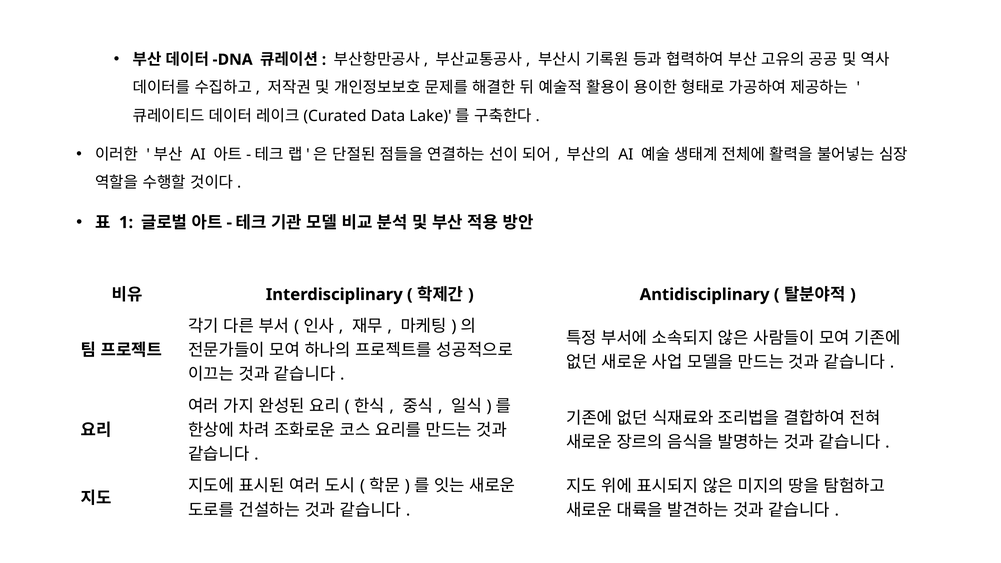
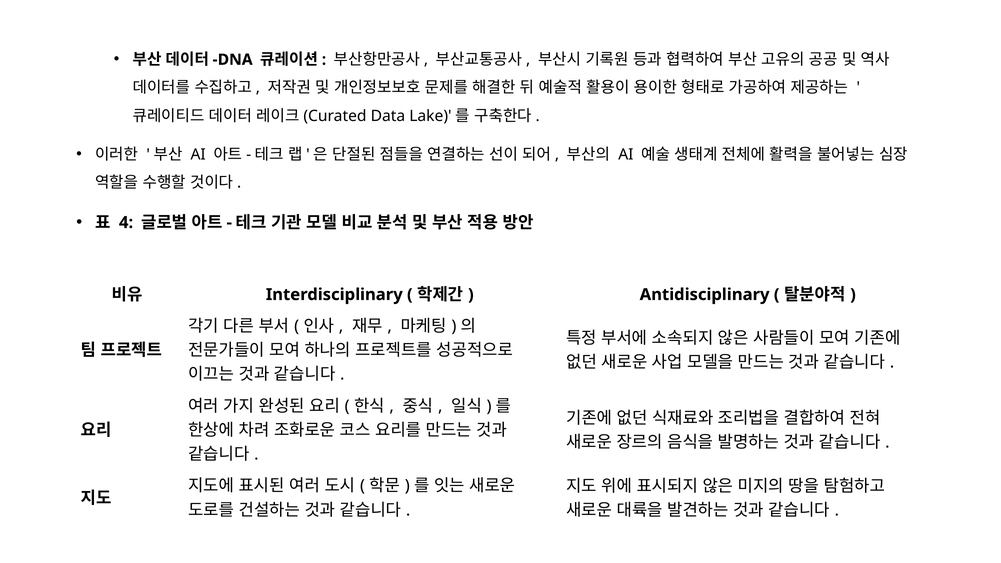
1: 1 -> 4 (126, 223)
